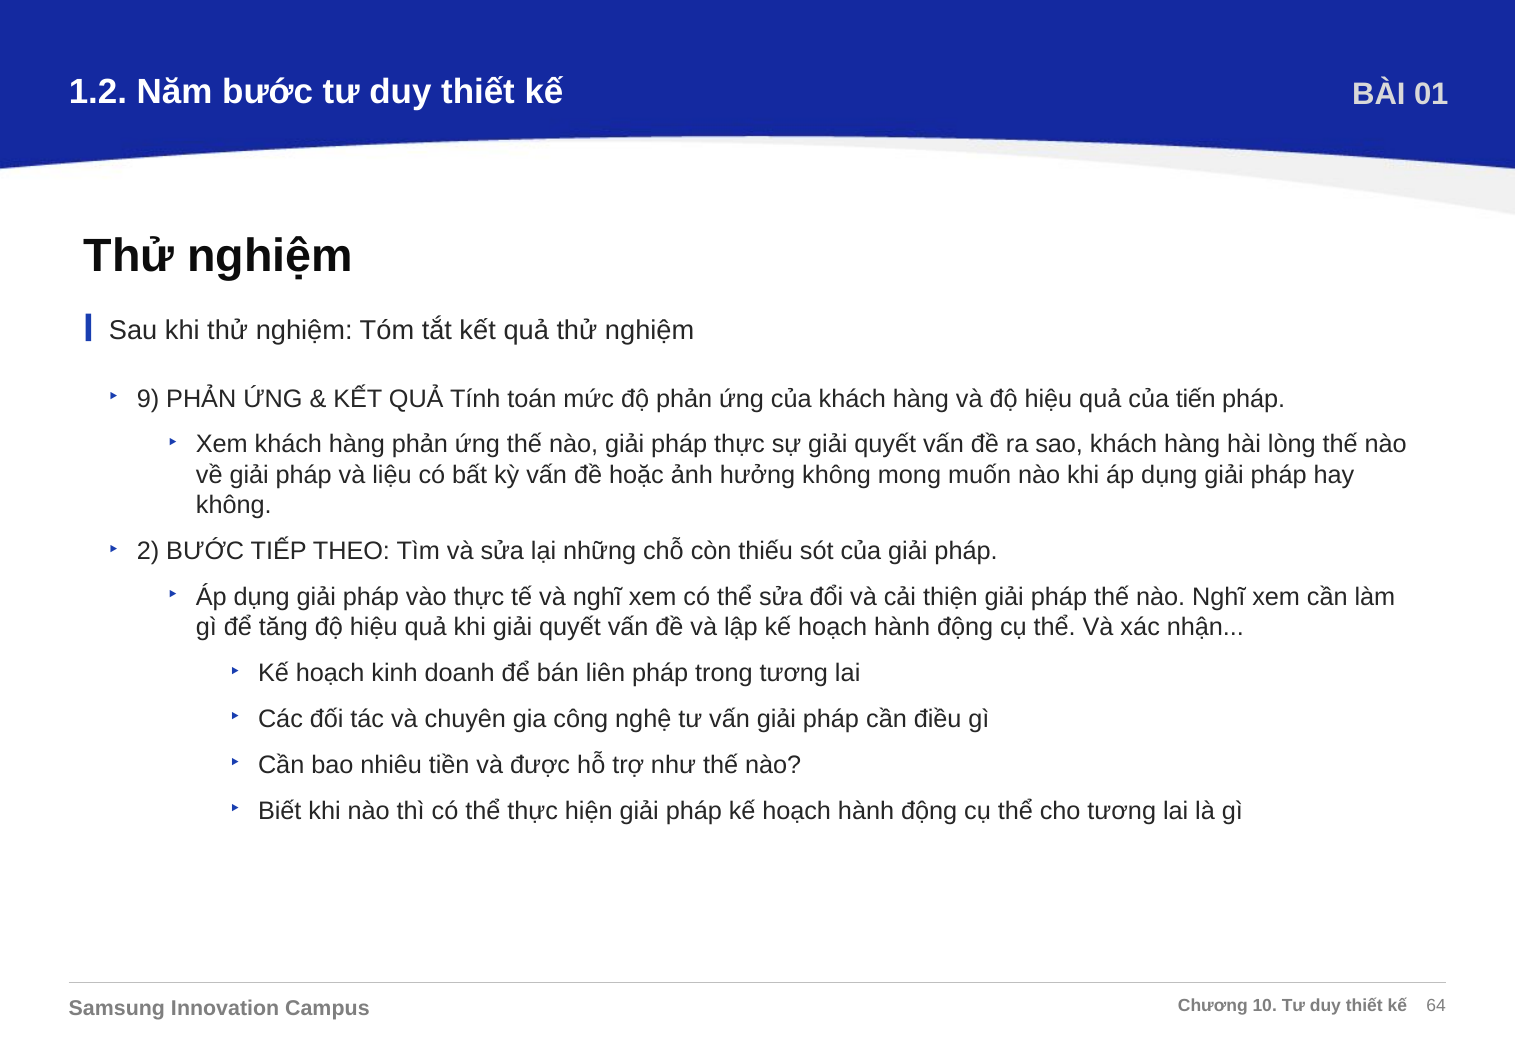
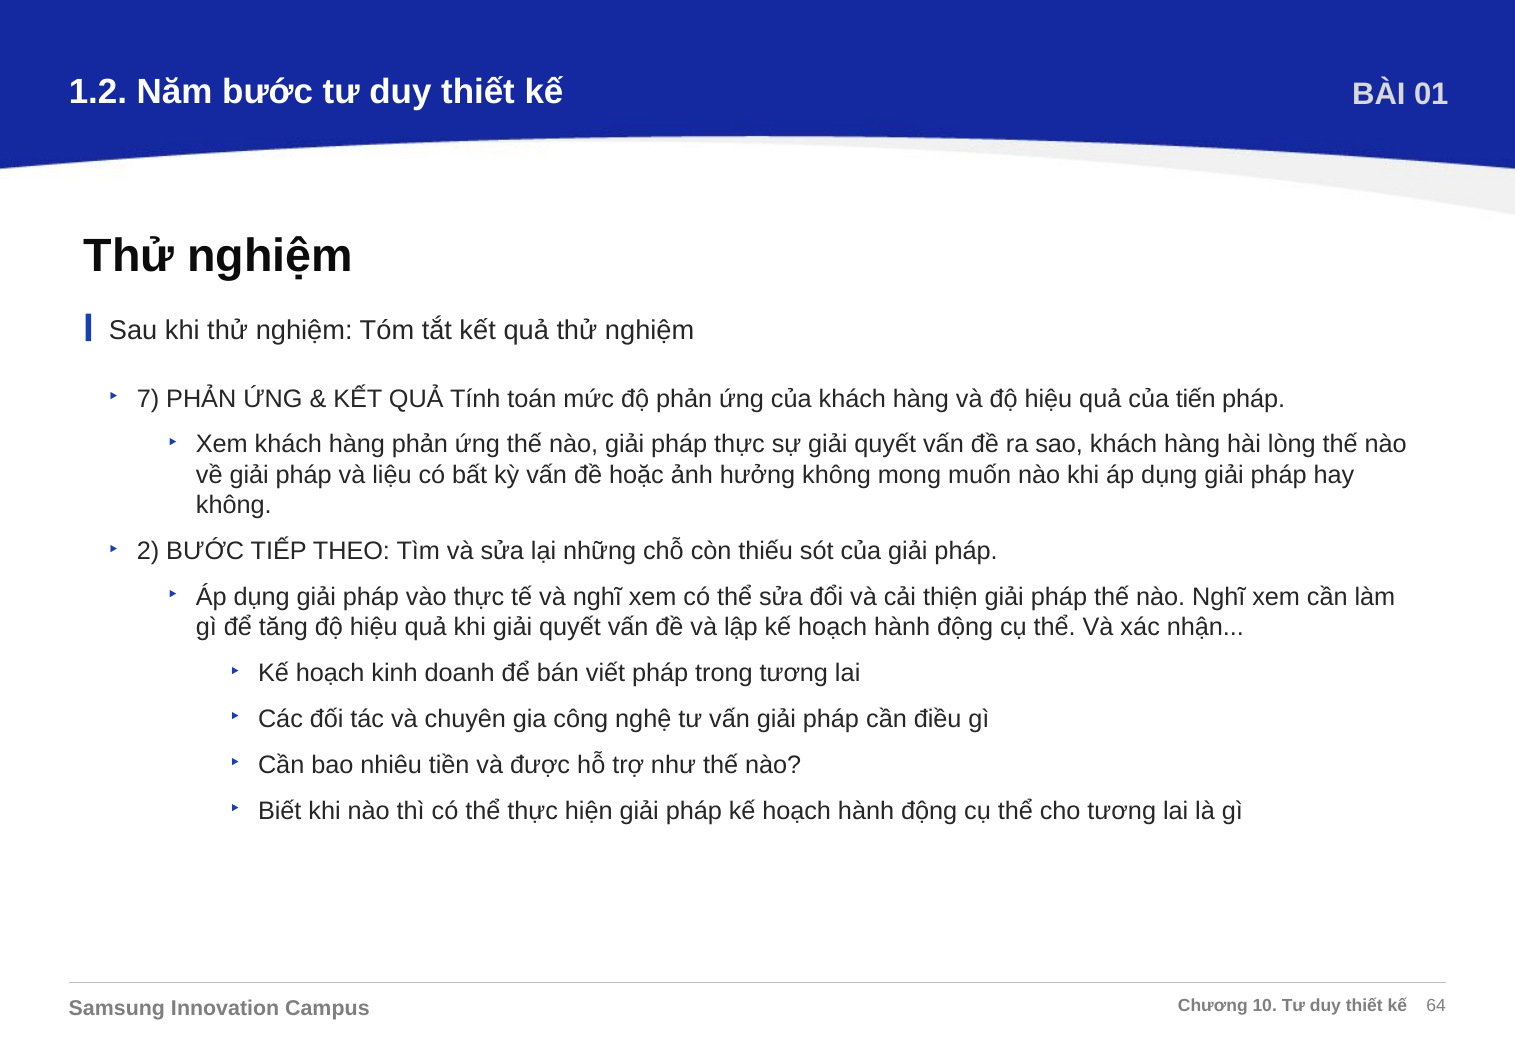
9: 9 -> 7 (148, 399)
liên: liên -> viết (606, 673)
